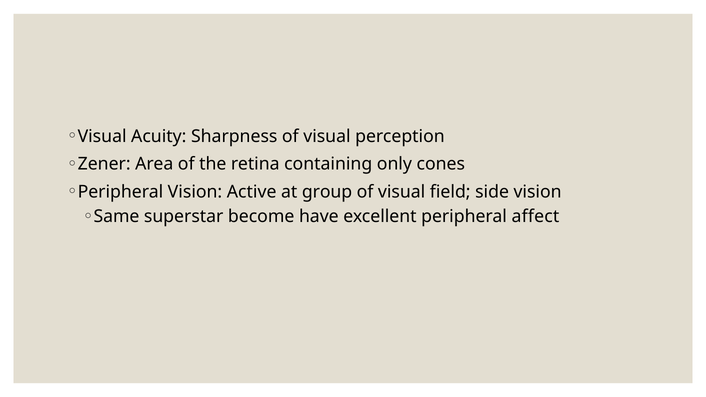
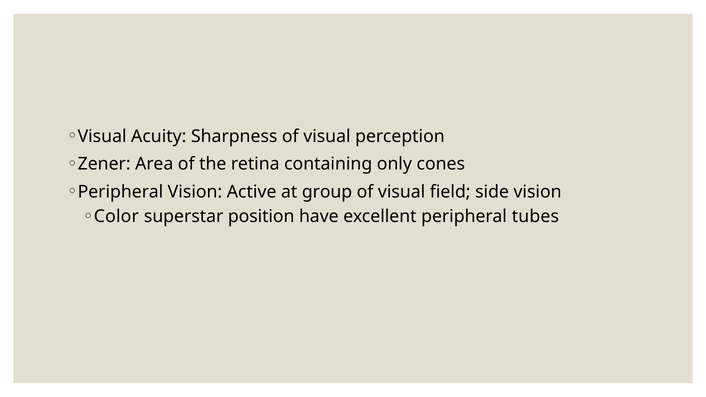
Same: Same -> Color (116, 217)
become: become -> position (261, 217)
affect: affect -> tubes (535, 217)
